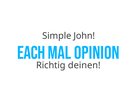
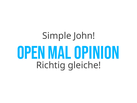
Each: Each -> Open (31, 53)
deinen: deinen -> gleiche (84, 65)
